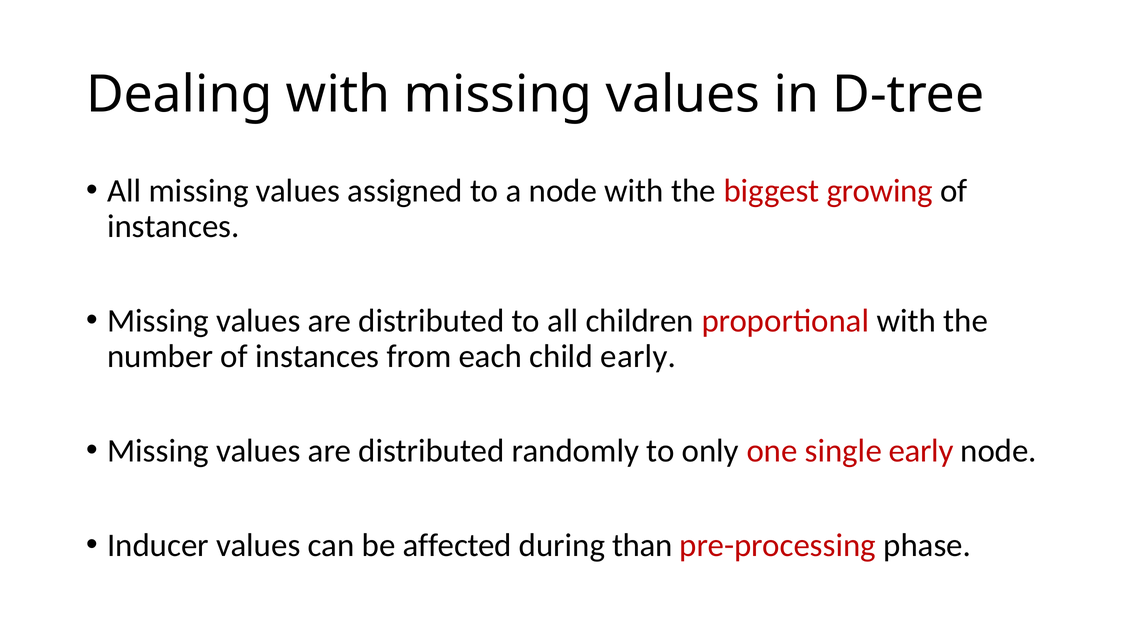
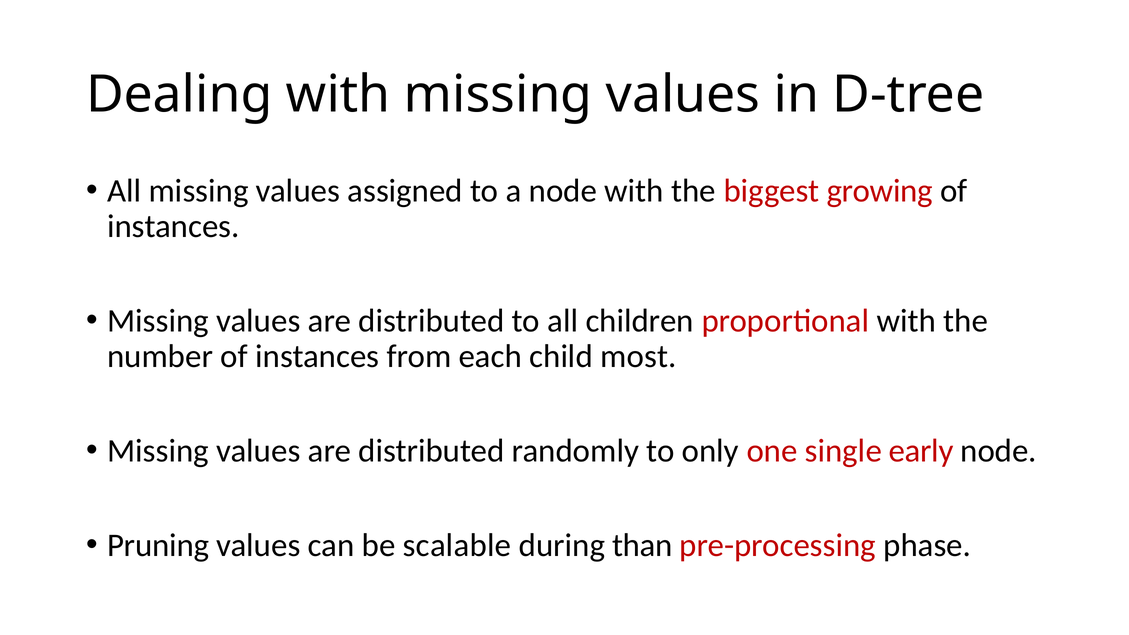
child early: early -> most (638, 356)
Inducer: Inducer -> Pruning (158, 545)
affected: affected -> scalable (457, 545)
